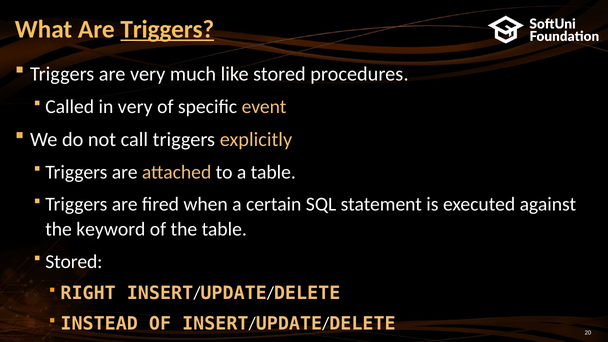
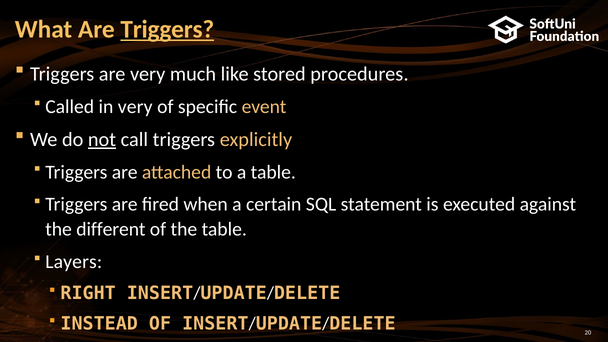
not underline: none -> present (102, 140)
keyword: keyword -> different (111, 229)
Stored: Stored -> Layers (74, 262)
